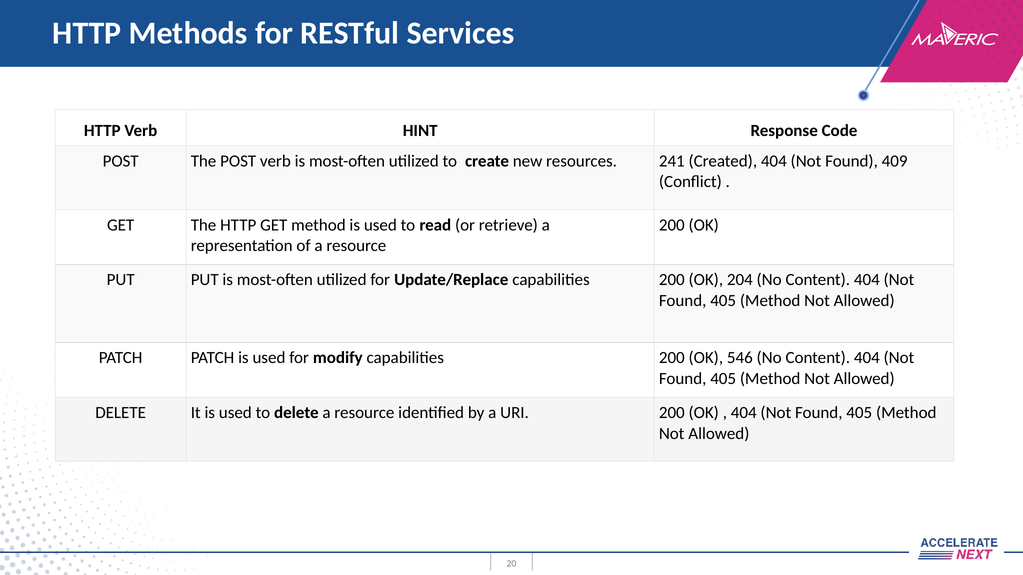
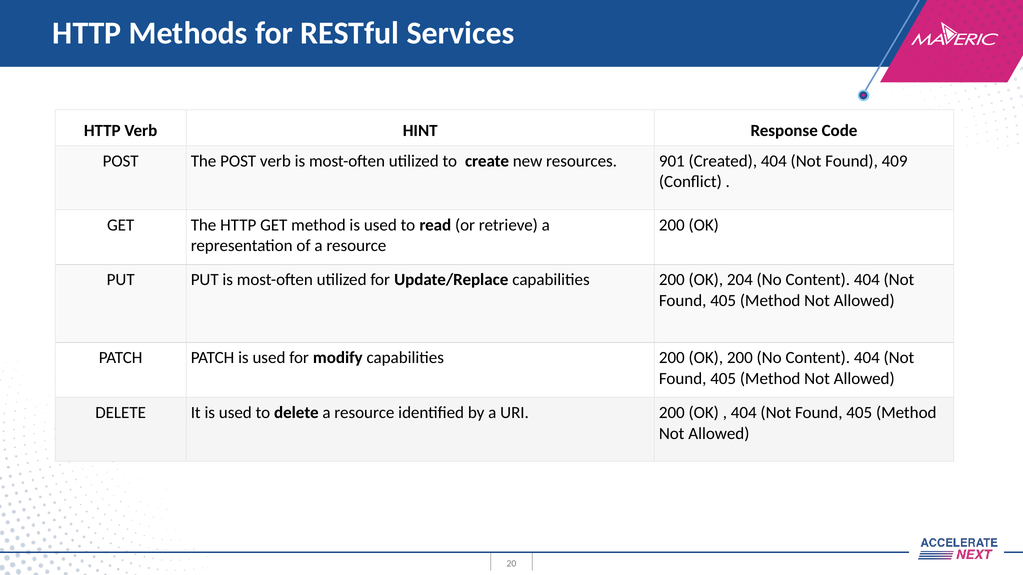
241: 241 -> 901 (672, 161)
OK 546: 546 -> 200 (740, 358)
